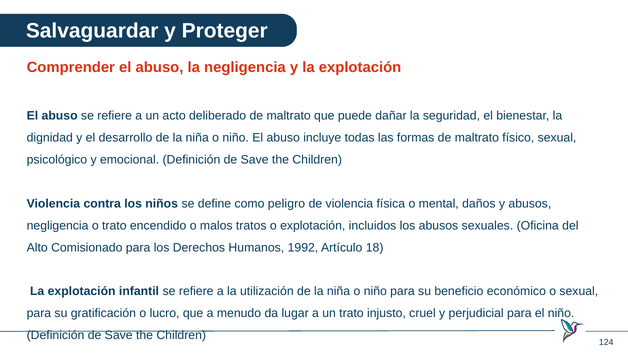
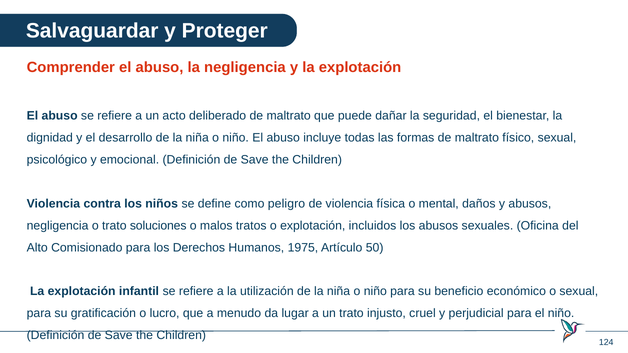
encendido: encendido -> soluciones (158, 226)
1992: 1992 -> 1975 (303, 248)
18: 18 -> 50 (375, 248)
